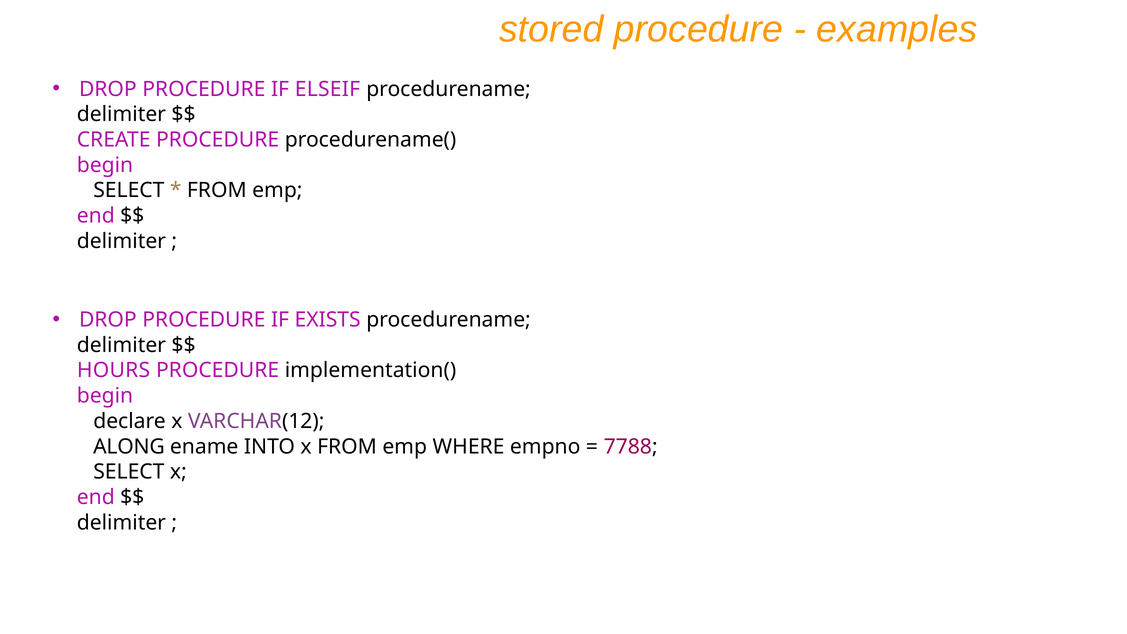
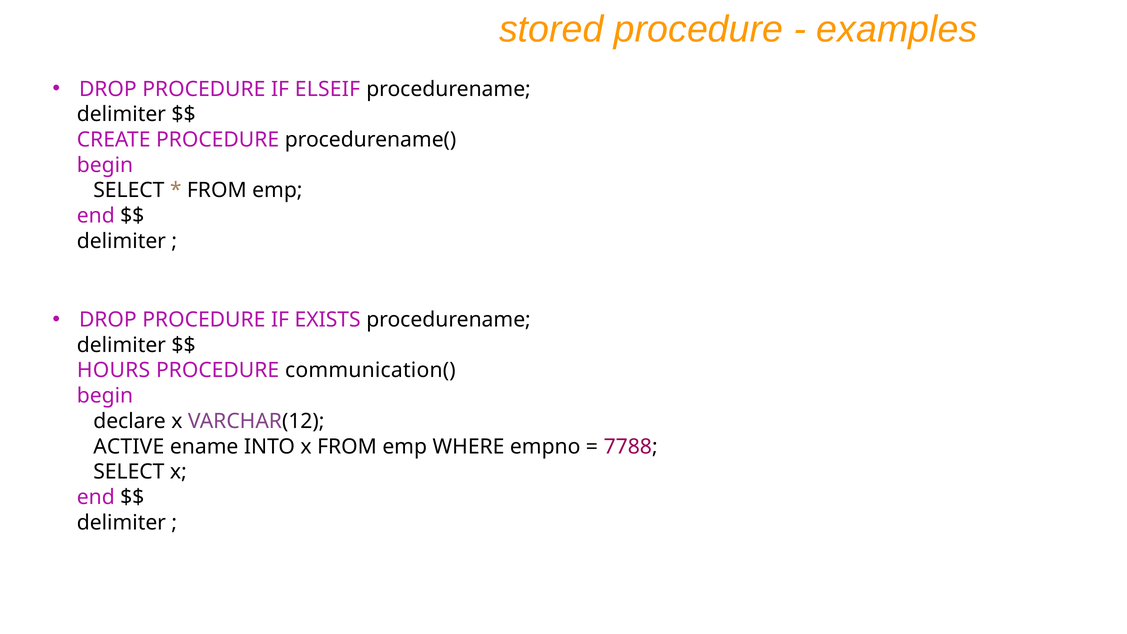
implementation(: implementation( -> communication( (370, 370)
ALONG: ALONG -> ACTIVE (129, 447)
